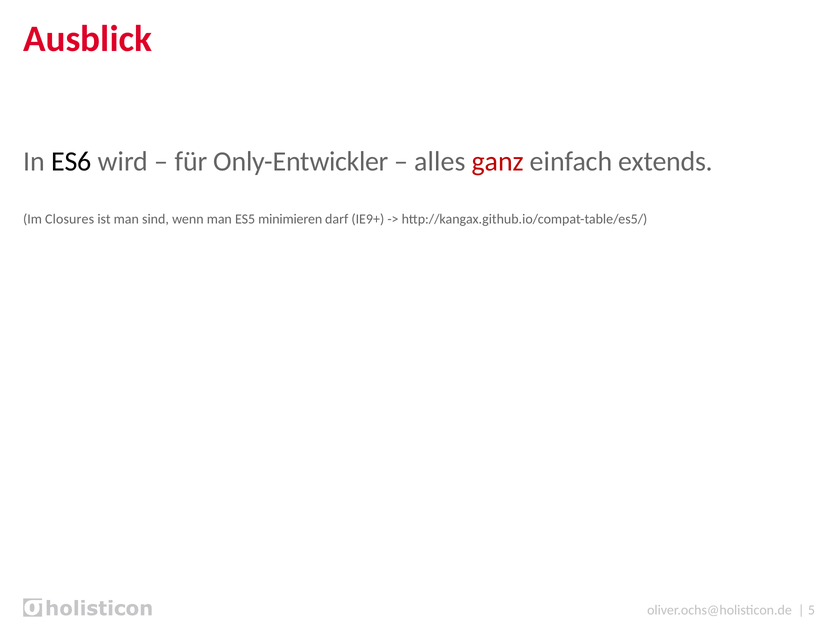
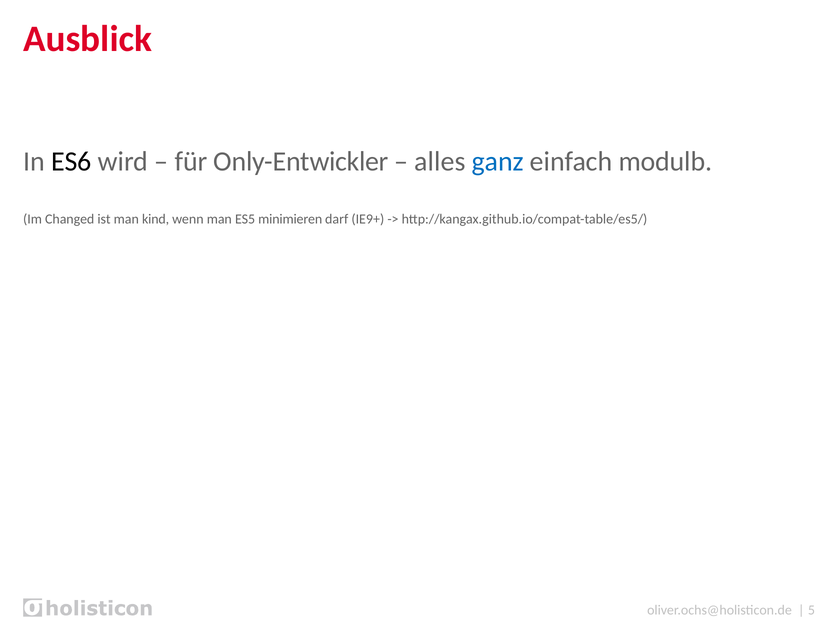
ganz colour: red -> blue (498, 161)
extends: extends -> modulb (665, 161)
Closures: Closures -> Changed (70, 219)
sind: sind -> kind (156, 219)
